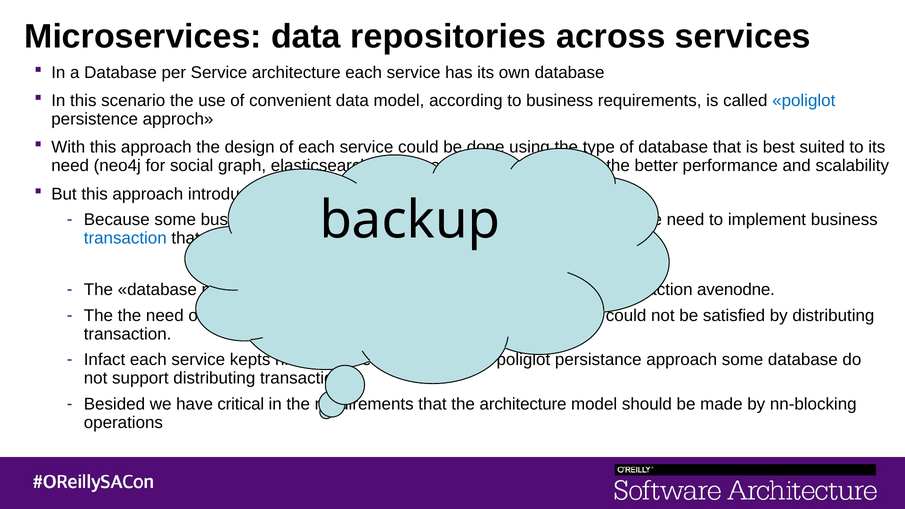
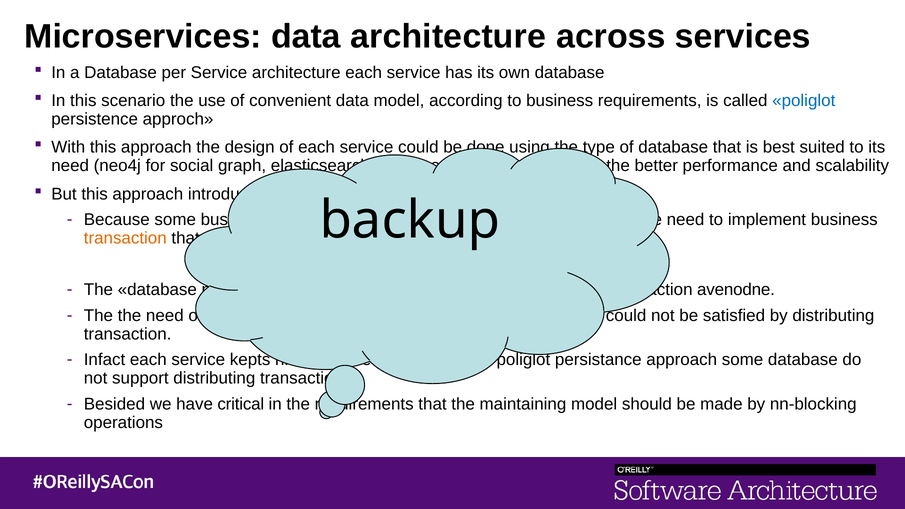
data repositories: repositories -> architecture (448, 37)
transaction colour: blue -> orange (125, 238)
the architecture: architecture -> maintaining (523, 404)
